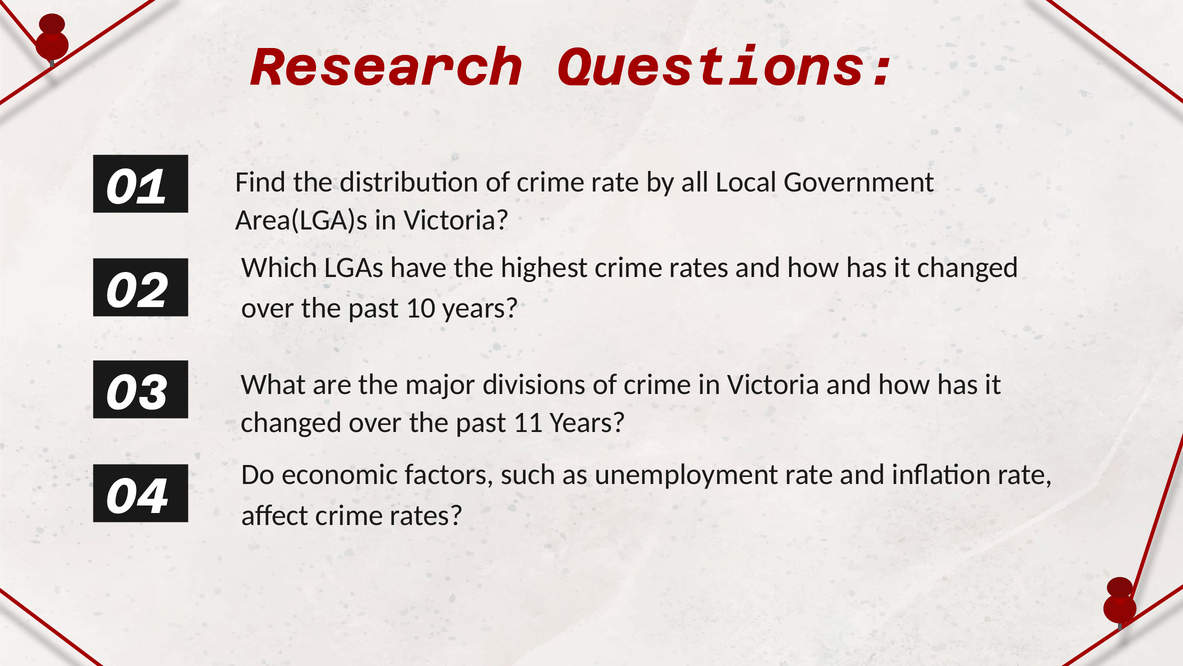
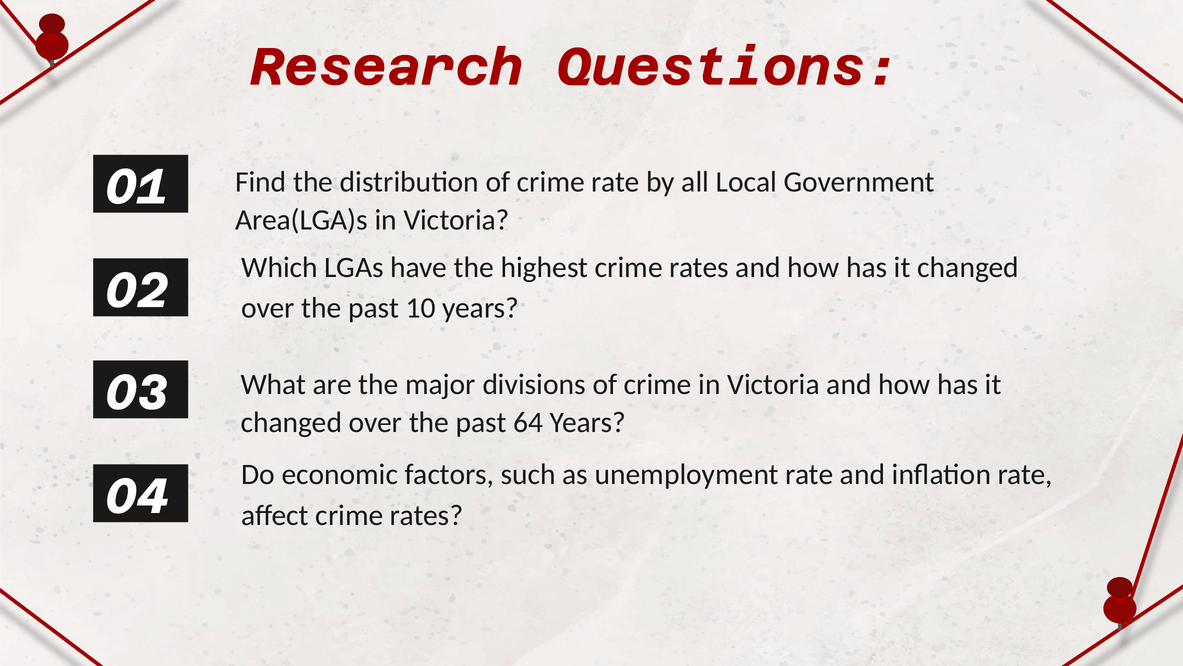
11: 11 -> 64 (528, 422)
